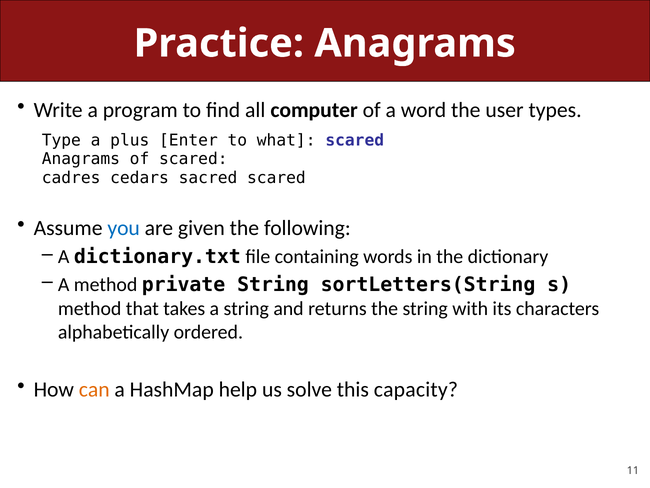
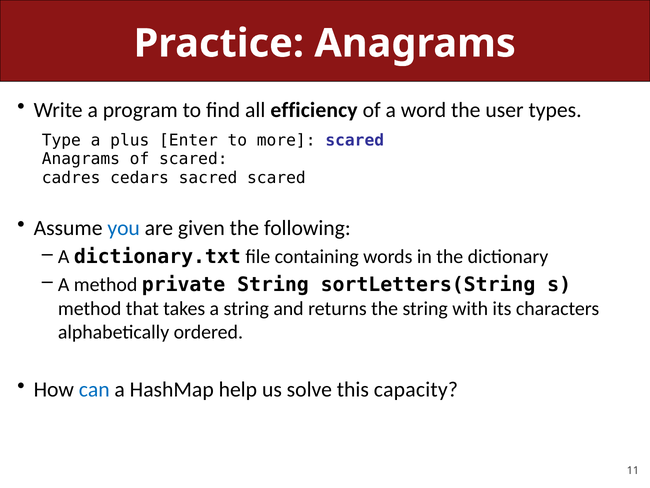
computer: computer -> efficiency (314, 110)
what: what -> more (286, 140)
can colour: orange -> blue (94, 389)
